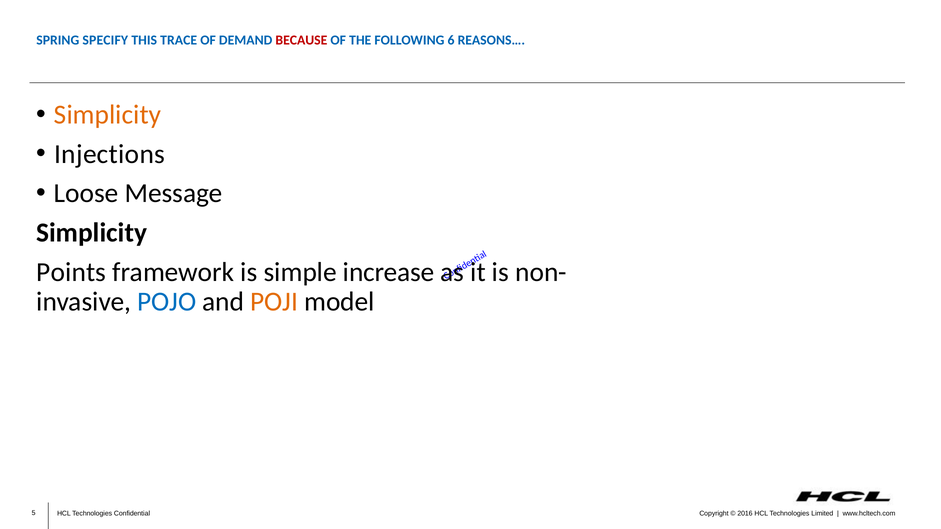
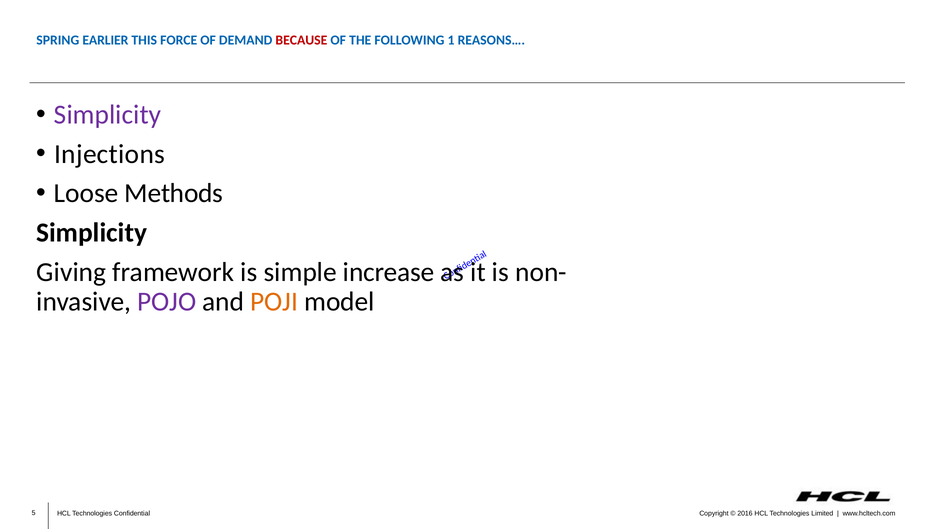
SPECIFY: SPECIFY -> EARLIER (105, 40)
TRACE: TRACE -> FORCE (179, 40)
6: 6 -> 1 (451, 40)
Simplicity colour: orange -> purple (108, 115)
Message: Message -> Methods (174, 194)
Points: Points -> Giving (71, 272)
POJO colour: blue -> purple (167, 302)
